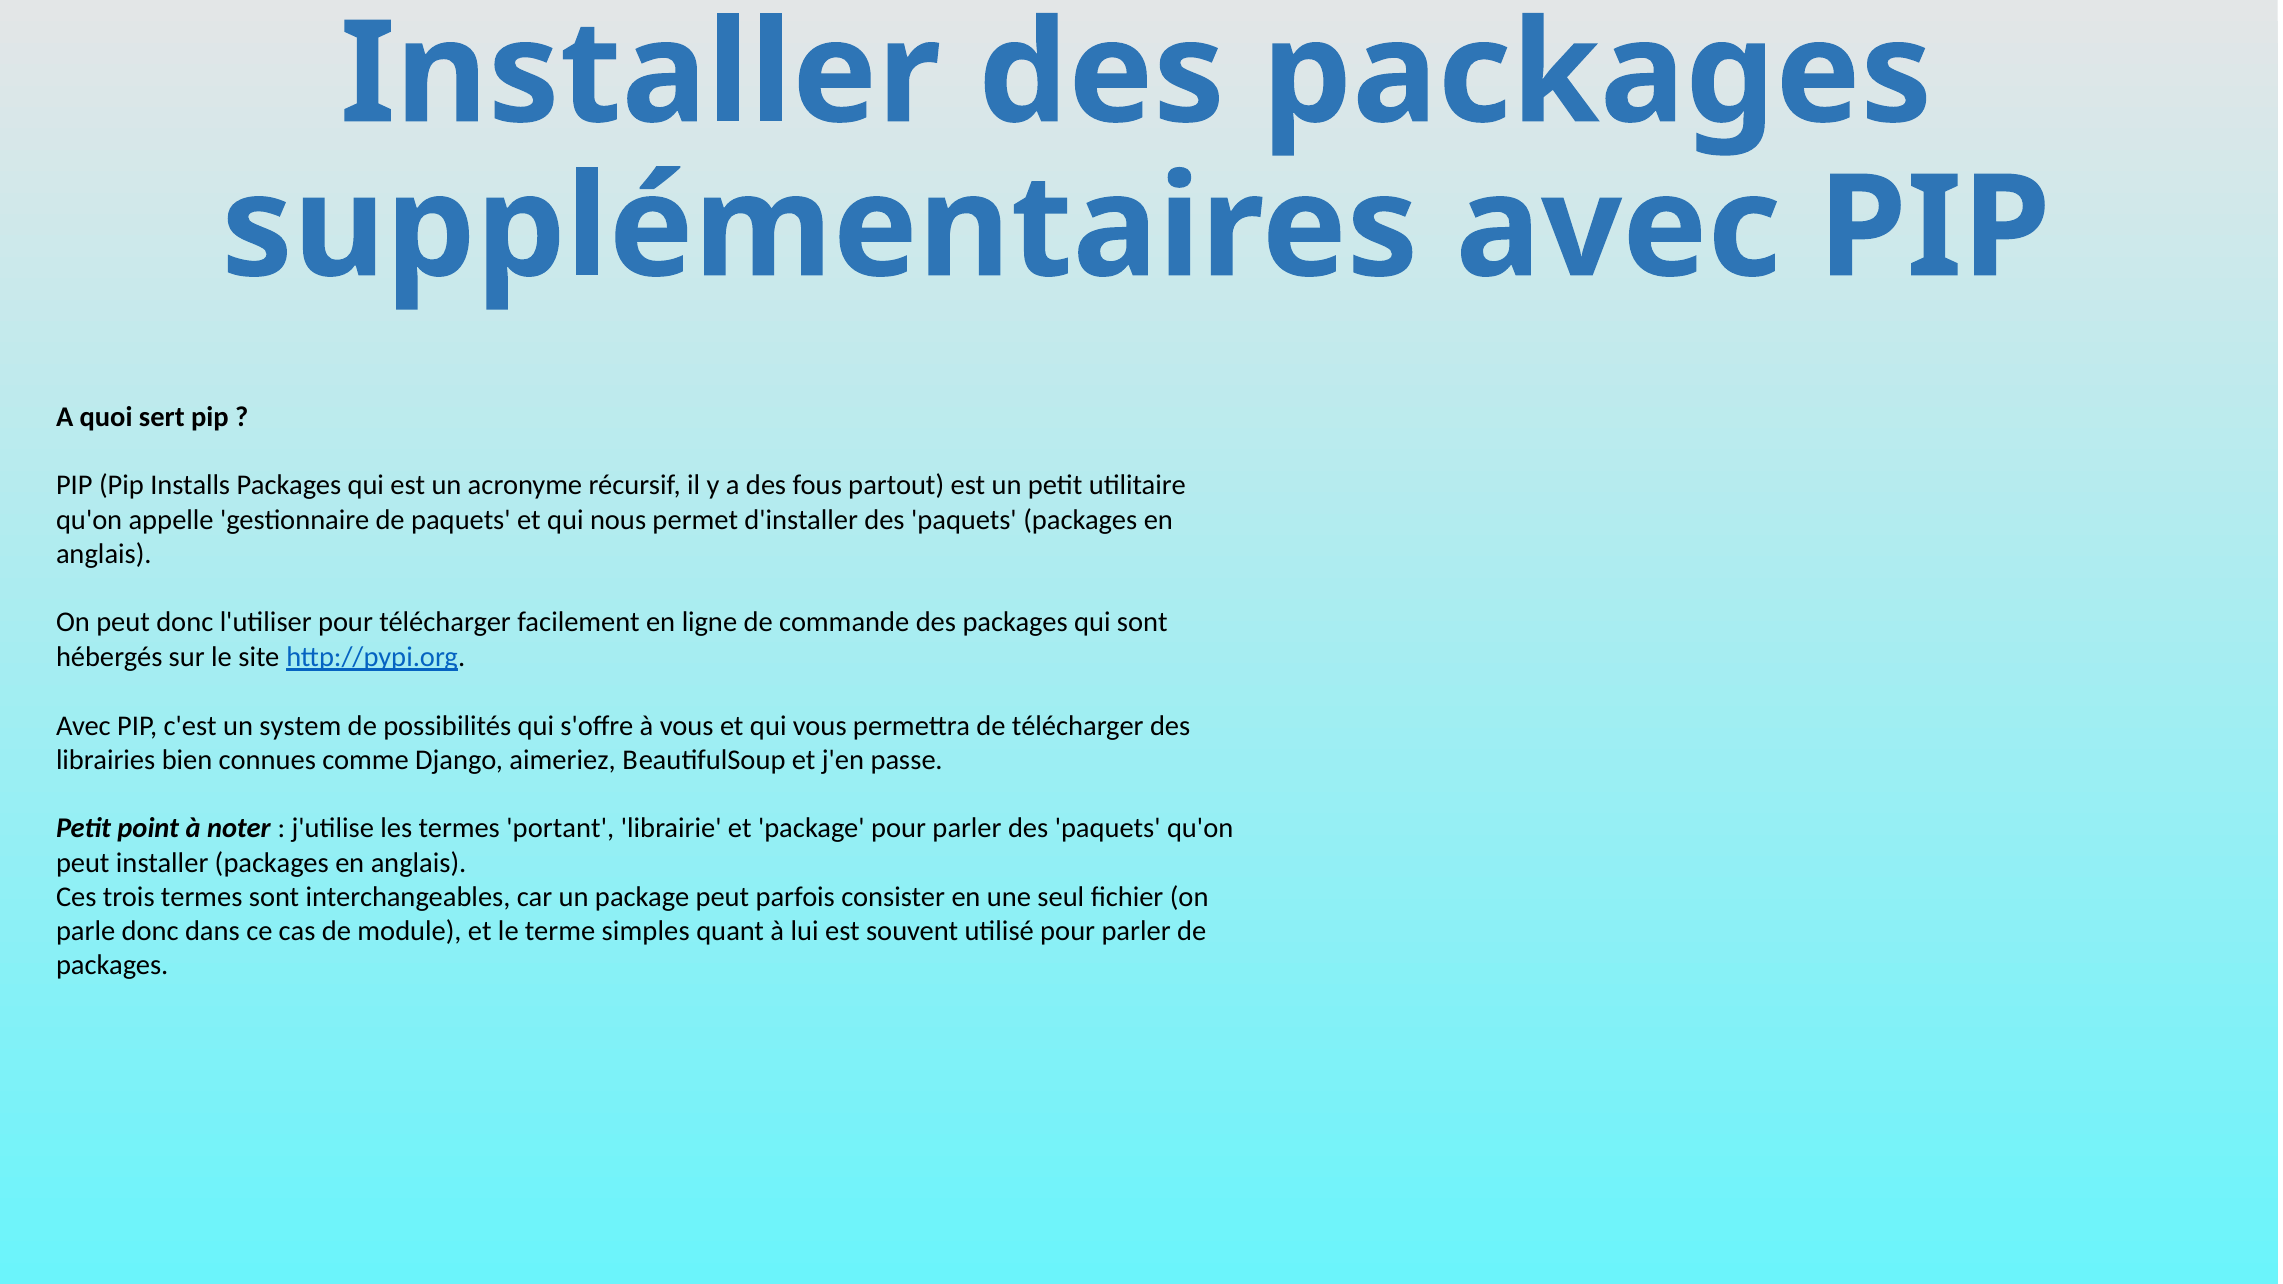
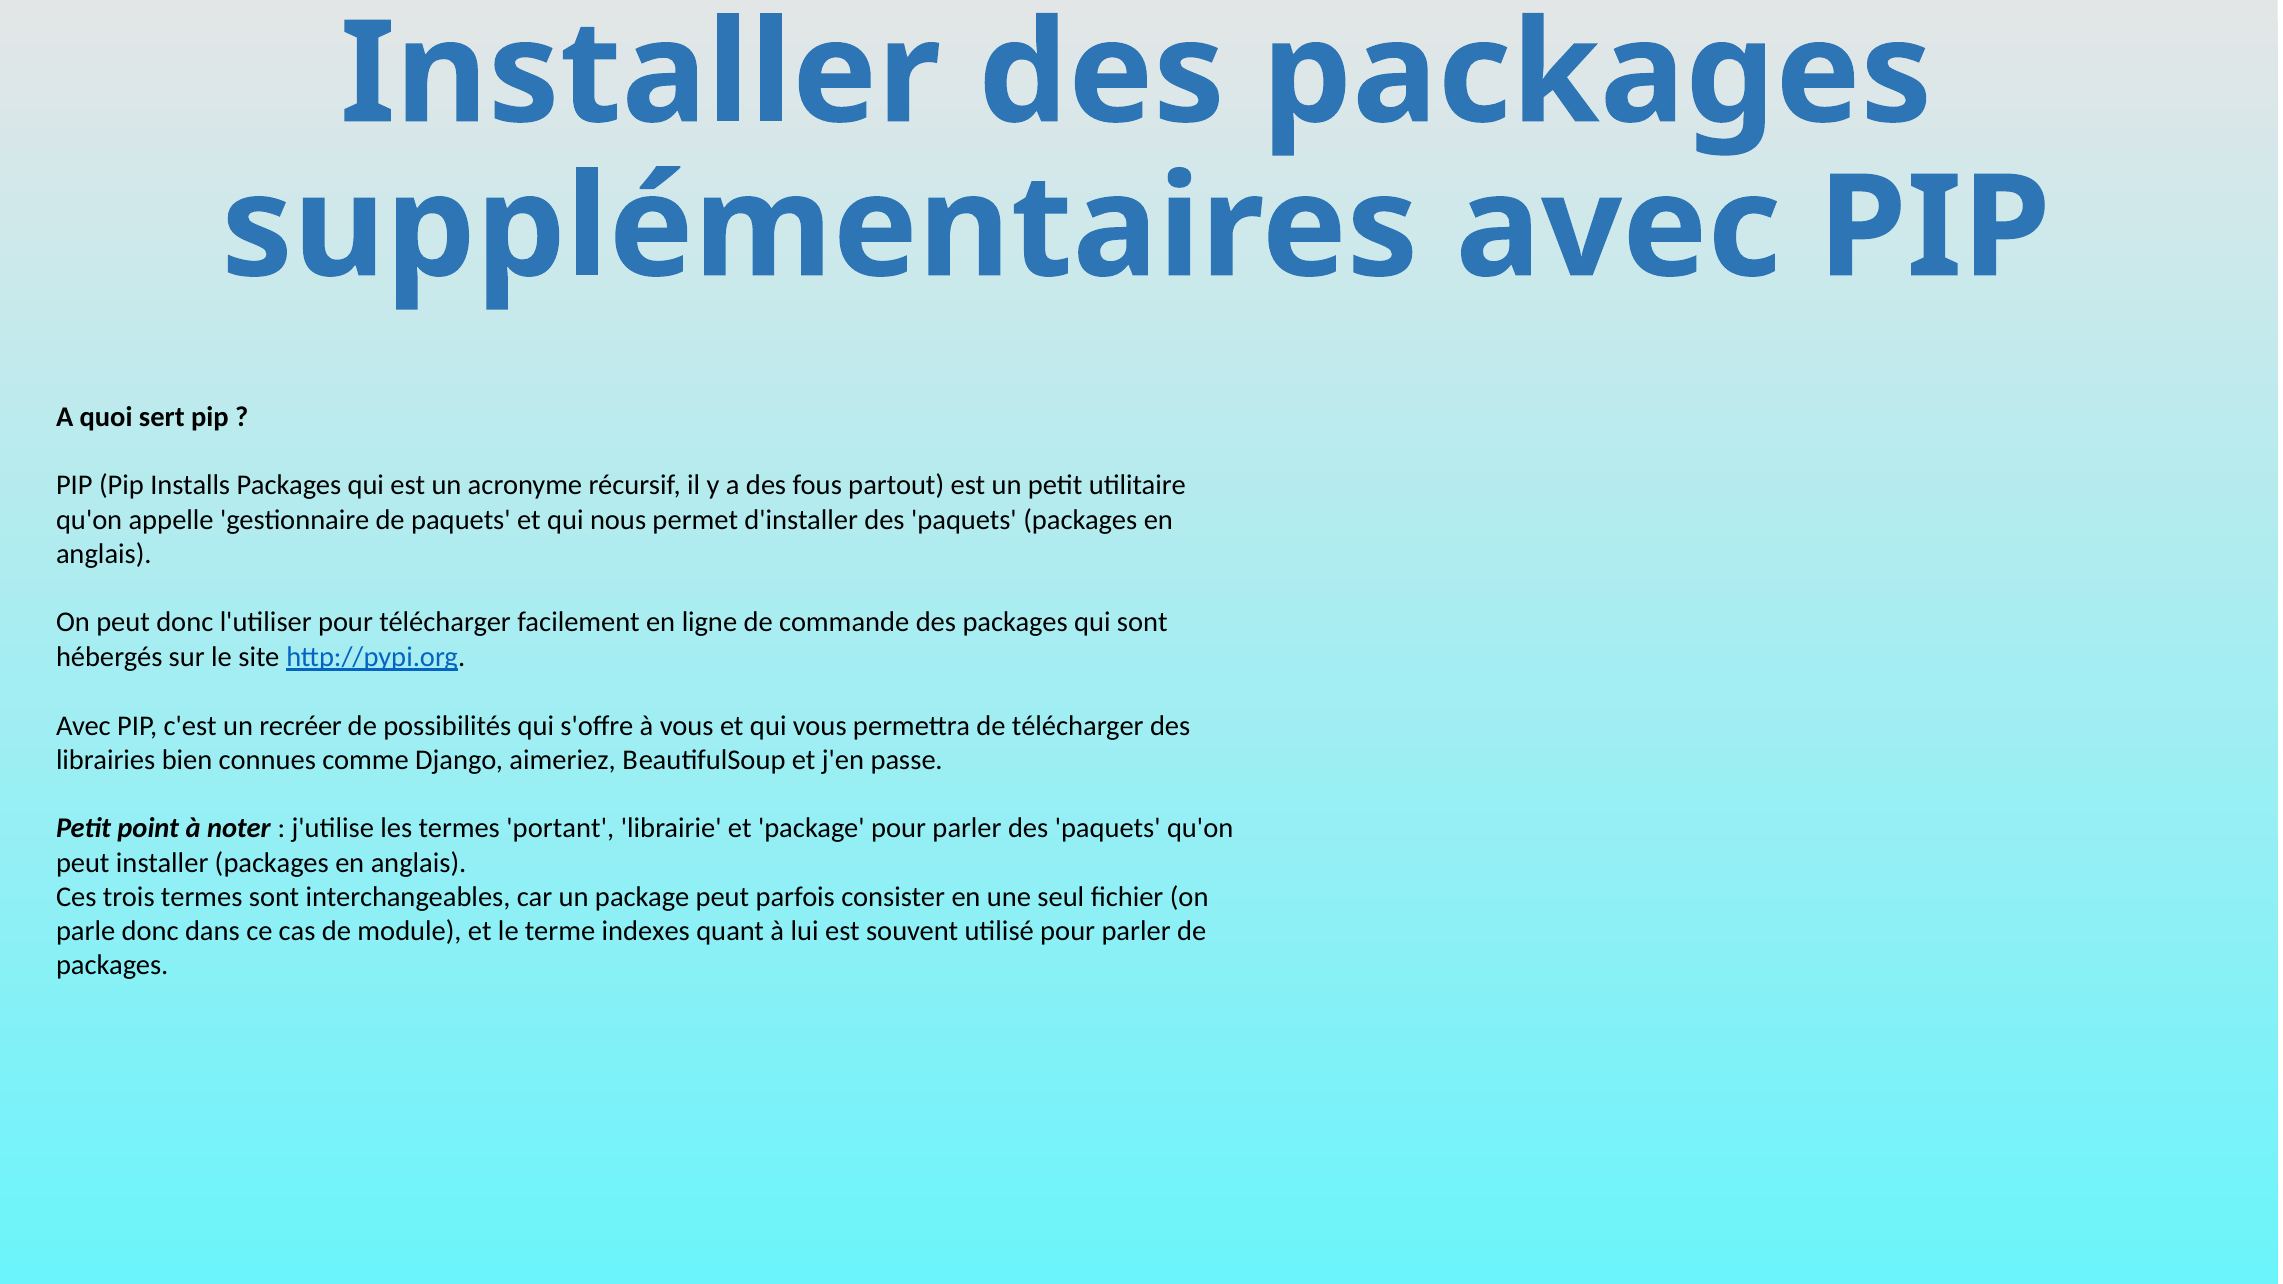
system: system -> recréer (301, 726)
simples: simples -> indexes (646, 931)
